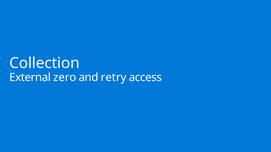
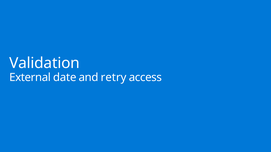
Collection: Collection -> Validation (44, 63)
zero: zero -> date (65, 78)
